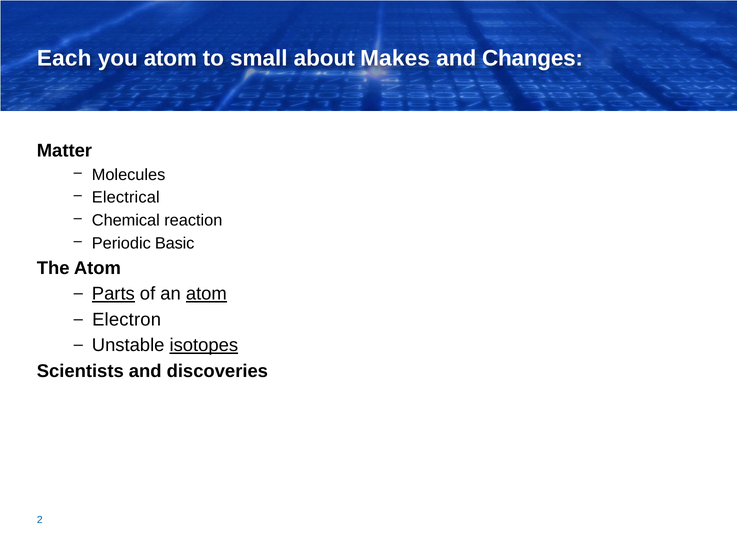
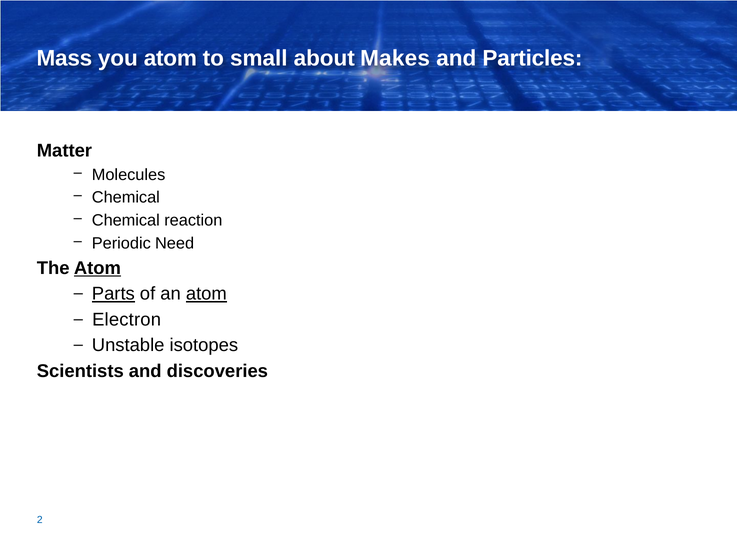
Each: Each -> Mass (64, 58)
Changes: Changes -> Particles (532, 58)
Electrical: Electrical -> Chemical (126, 198)
Basic: Basic -> Need (175, 244)
Atom underline: none -> present (97, 268)
isotopes underline: present -> none (204, 346)
